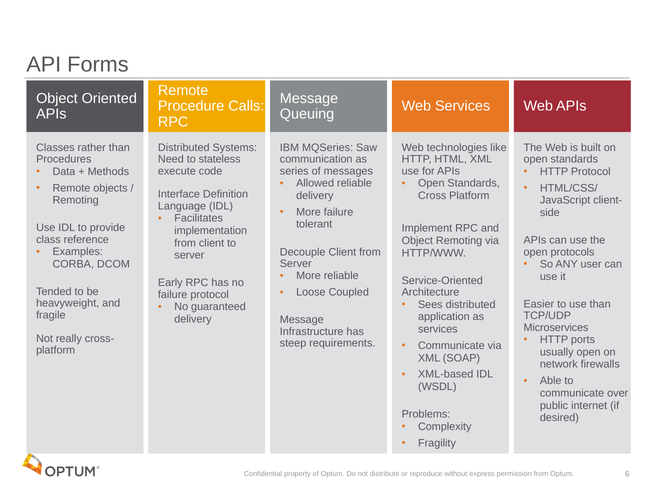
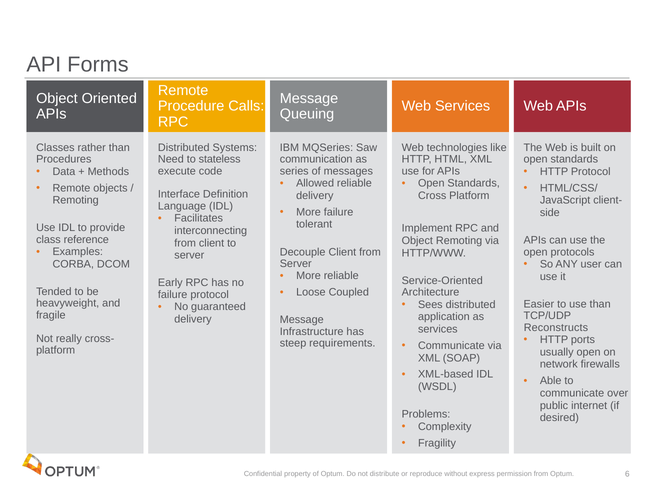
implementation: implementation -> interconnecting (211, 231)
Microservices: Microservices -> Reconstructs (556, 328)
